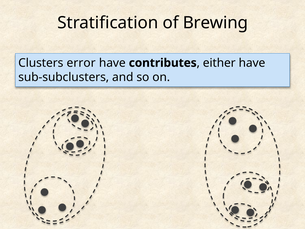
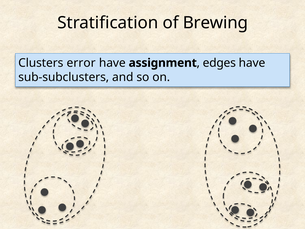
contributes: contributes -> assignment (163, 63)
either: either -> edges (219, 63)
